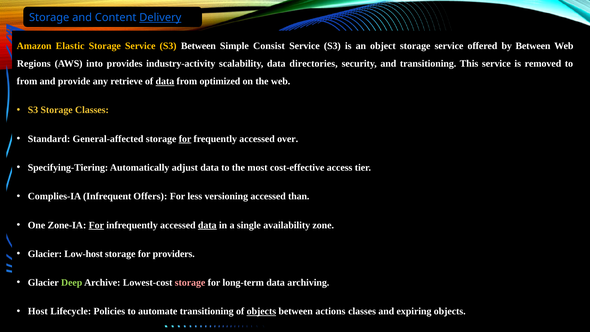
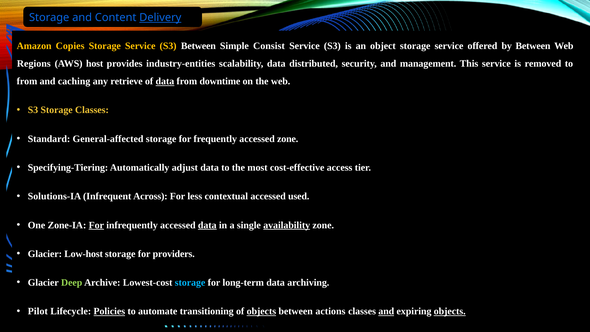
Elastic: Elastic -> Copies (70, 46)
into: into -> host (95, 64)
industry-activity: industry-activity -> industry-entities (181, 64)
directories: directories -> distributed (314, 64)
and transitioning: transitioning -> management (428, 64)
provide: provide -> caching (74, 81)
optimized: optimized -> downtime (220, 81)
for underline: present -> none (185, 139)
accessed over: over -> zone (288, 139)
Complies-IA: Complies-IA -> Solutions-IA (54, 196)
Offers: Offers -> Across (150, 196)
versioning: versioning -> contextual (226, 196)
than: than -> used (299, 196)
availability underline: none -> present (287, 225)
storage colour: pink -> light blue (190, 283)
Host: Host -> Pilot (38, 311)
Policies underline: none -> present (109, 311)
and underline: none -> present (386, 311)
objects underline: none -> present (450, 311)
